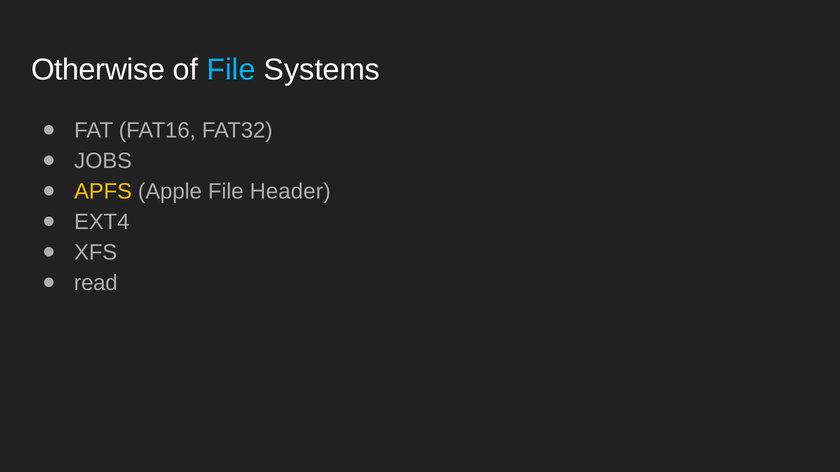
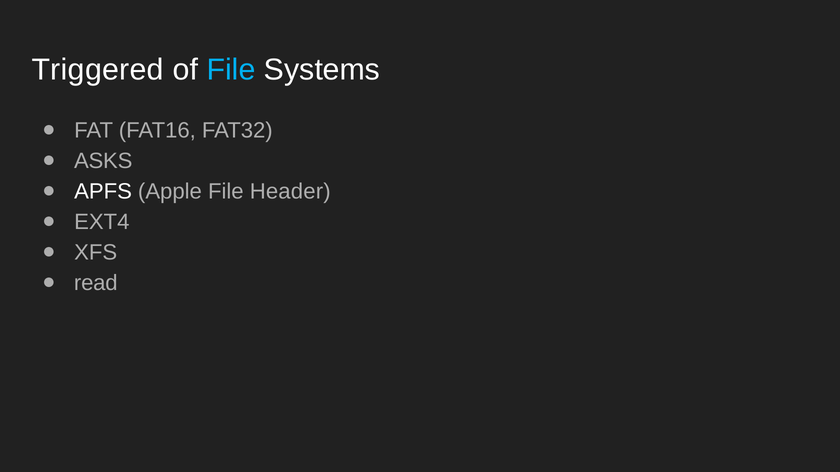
Otherwise: Otherwise -> Triggered (98, 70)
JOBS: JOBS -> ASKS (103, 161)
APFS colour: yellow -> white (103, 192)
